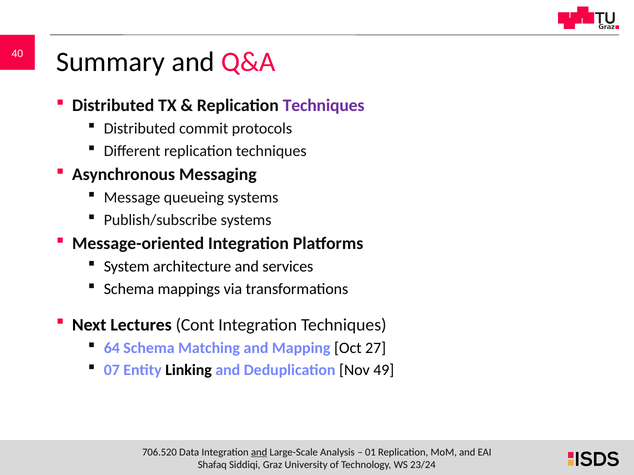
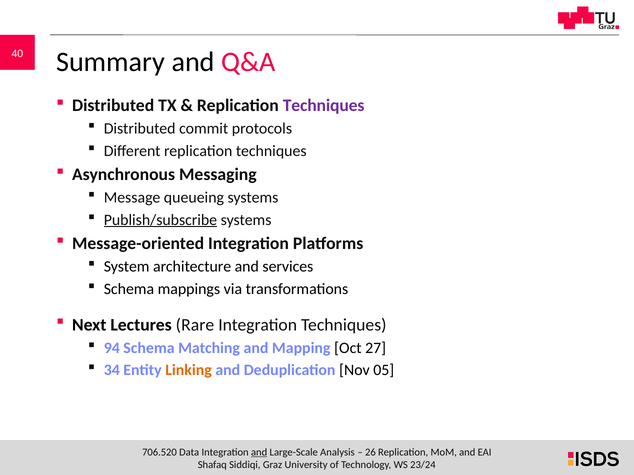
Publish/subscribe underline: none -> present (160, 220)
Cont: Cont -> Rare (195, 325)
64: 64 -> 94 (112, 348)
07: 07 -> 34 (112, 371)
Linking colour: black -> orange (189, 371)
49: 49 -> 05 (384, 371)
01: 01 -> 26 (370, 453)
